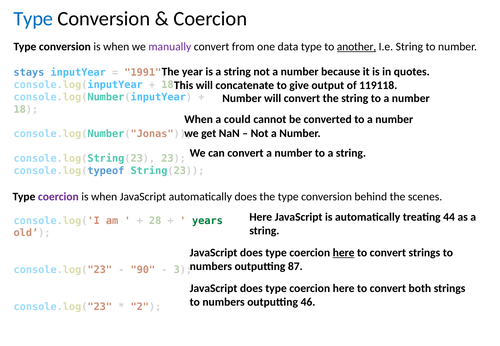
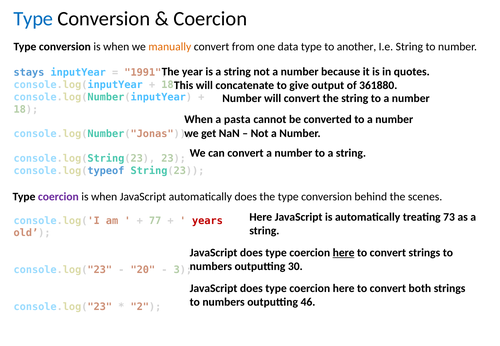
manually colour: purple -> orange (170, 47)
another underline: present -> none (357, 47)
119118: 119118 -> 361880 (378, 86)
could: could -> pasta (237, 119)
44: 44 -> 73 (449, 217)
28: 28 -> 77 (155, 221)
years colour: green -> red (207, 221)
87: 87 -> 30 (295, 267)
90: 90 -> 20 (143, 270)
